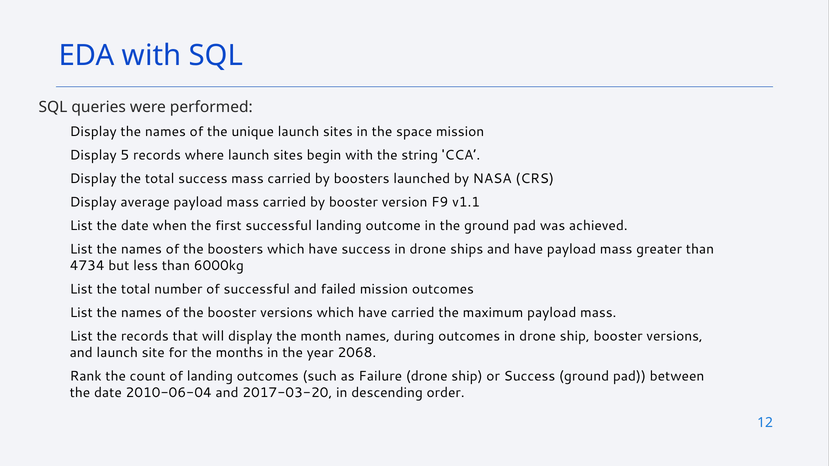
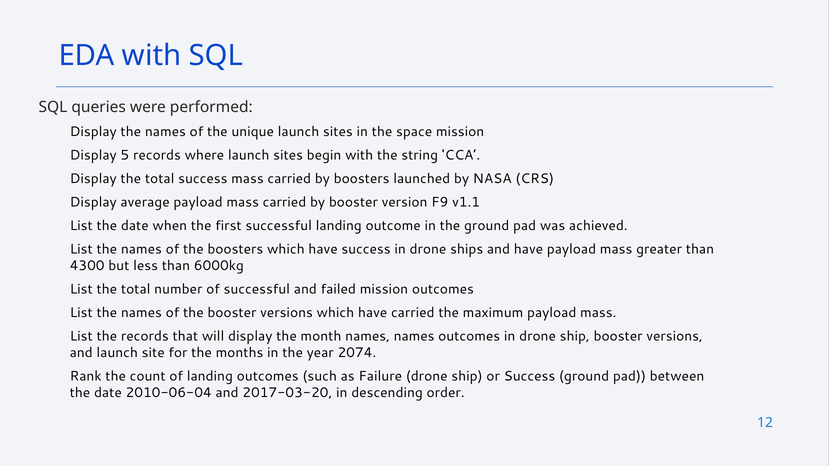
4734: 4734 -> 4300 (87, 266)
names during: during -> names (414, 336)
2068: 2068 -> 2074 (357, 353)
